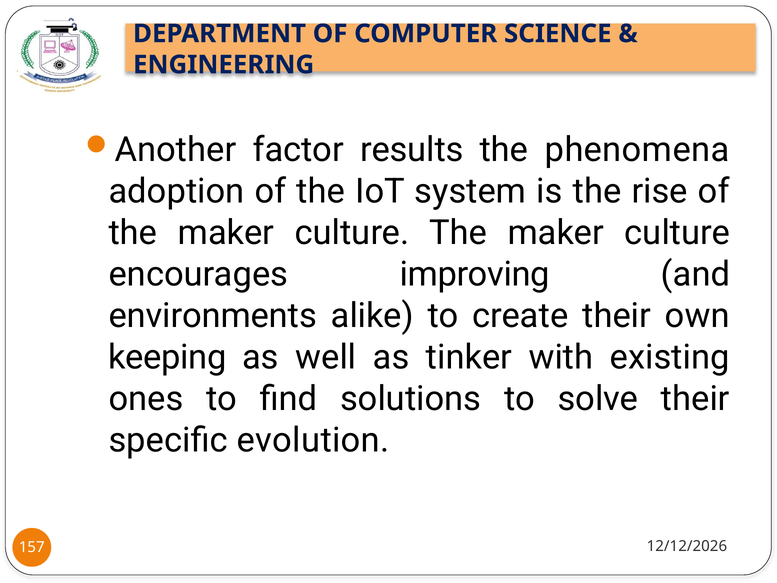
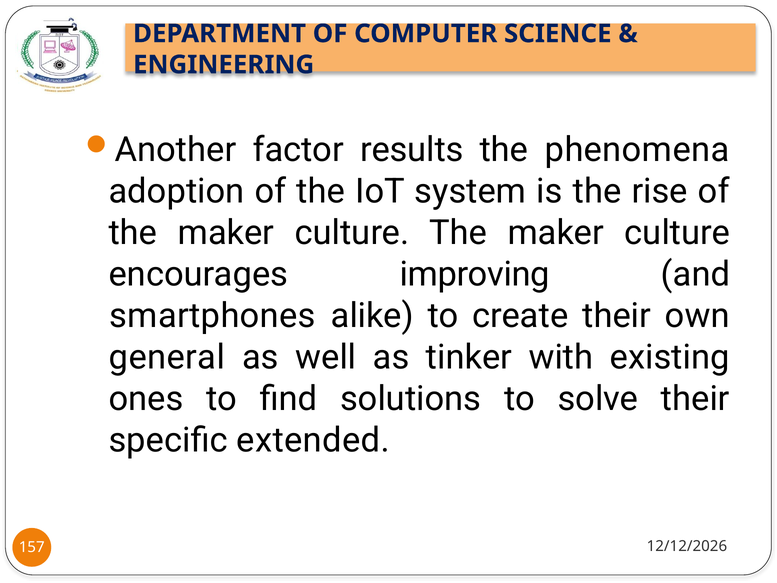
environments: environments -> smartphones (213, 316)
keeping: keeping -> general (167, 357)
evolution: evolution -> extended (313, 440)
